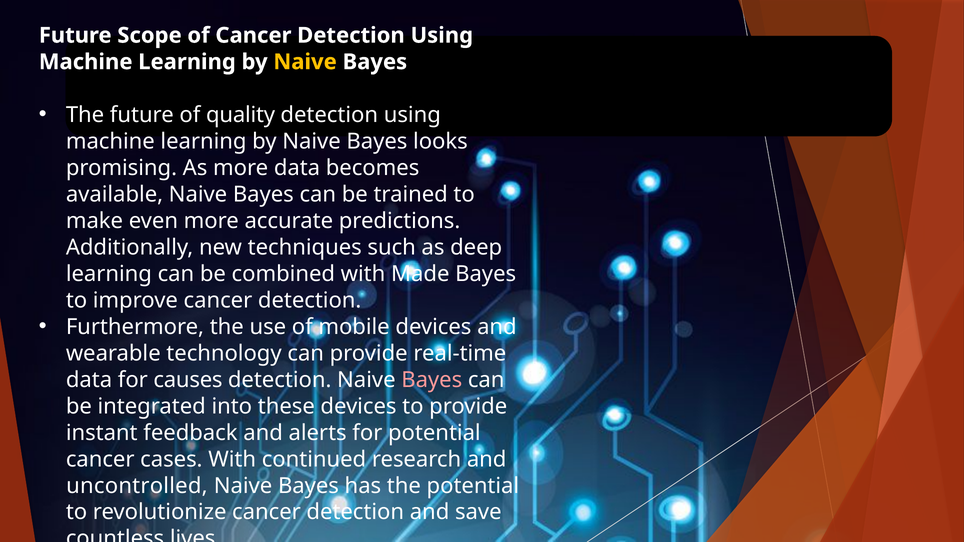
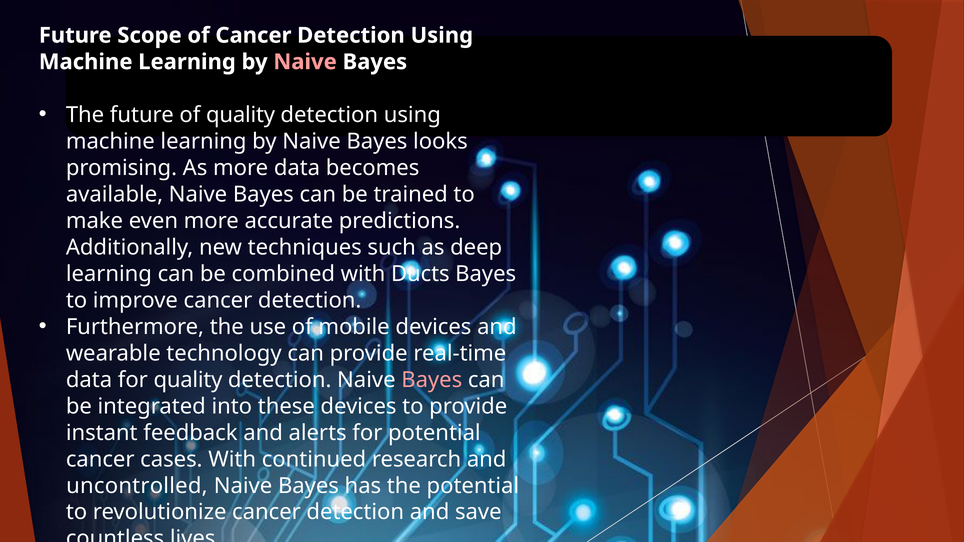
Naive colour: yellow -> pink (305, 62)
Made: Made -> Ducts (420, 274)
for causes: causes -> quality (188, 380)
